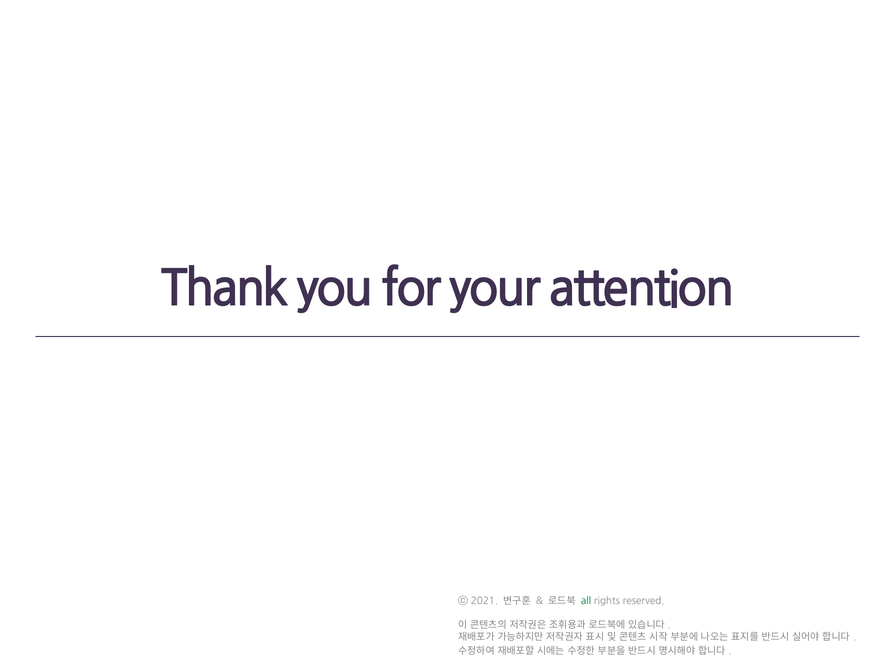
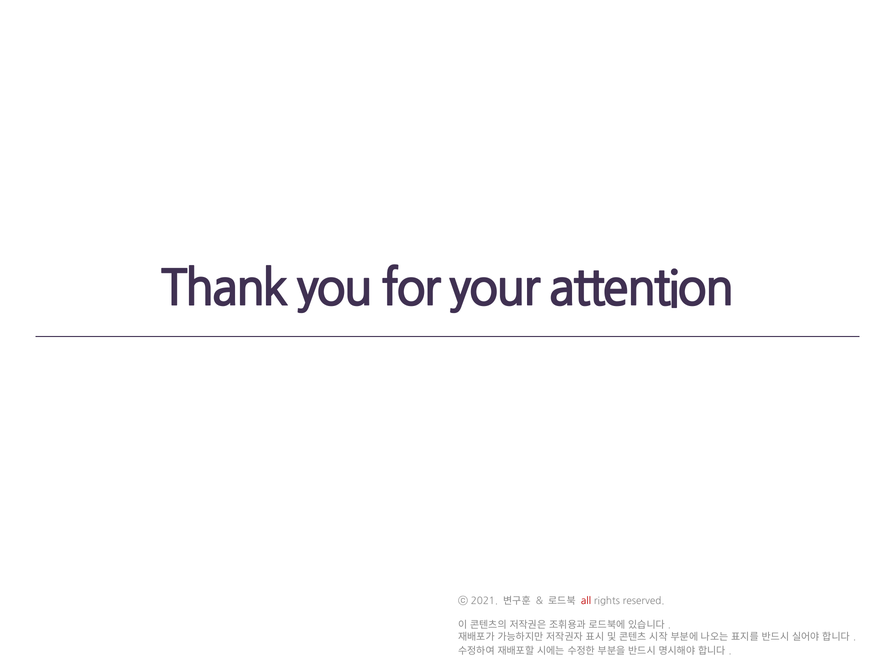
all colour: green -> red (586, 601)
